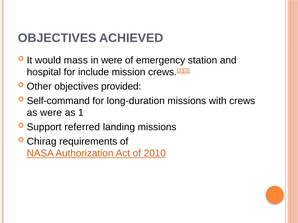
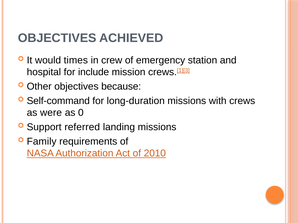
mass: mass -> times (76, 60)
in were: were -> crew (112, 60)
provided: provided -> because (121, 87)
1: 1 -> 0 (81, 113)
Chirag: Chirag -> Family (42, 142)
